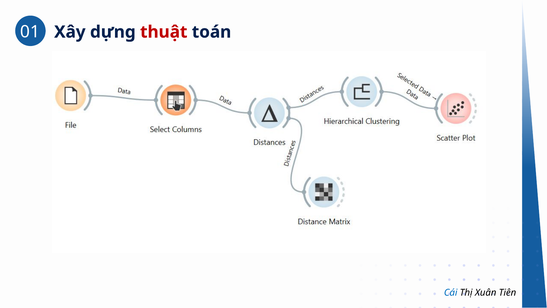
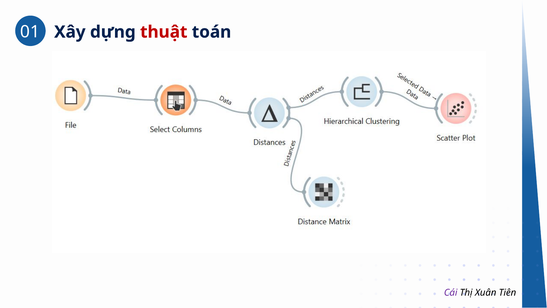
Cái colour: blue -> purple (451, 293)
